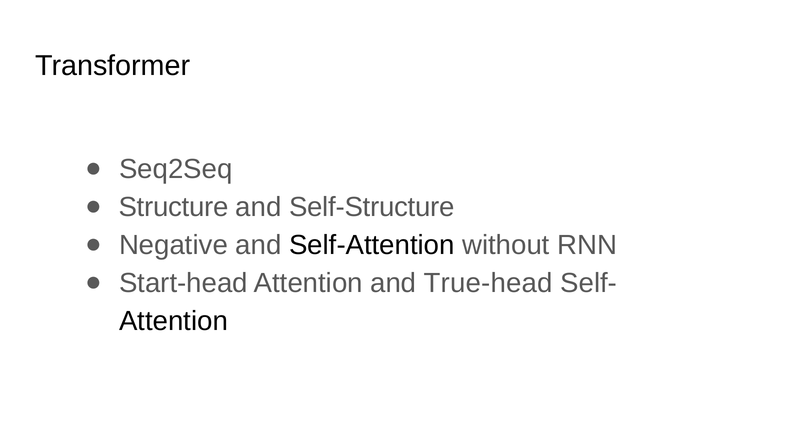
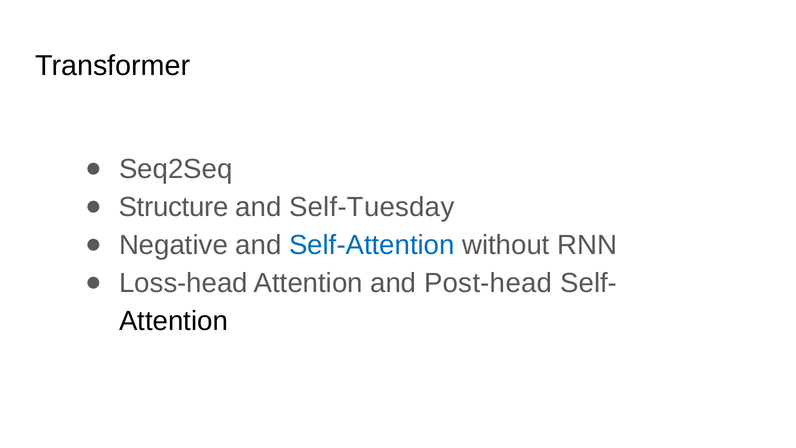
Self-Structure: Self-Structure -> Self-Tuesday (372, 207)
Self-Attention colour: black -> blue (372, 245)
Start-head: Start-head -> Loss-head (183, 283)
True-head: True-head -> Post-head (488, 283)
